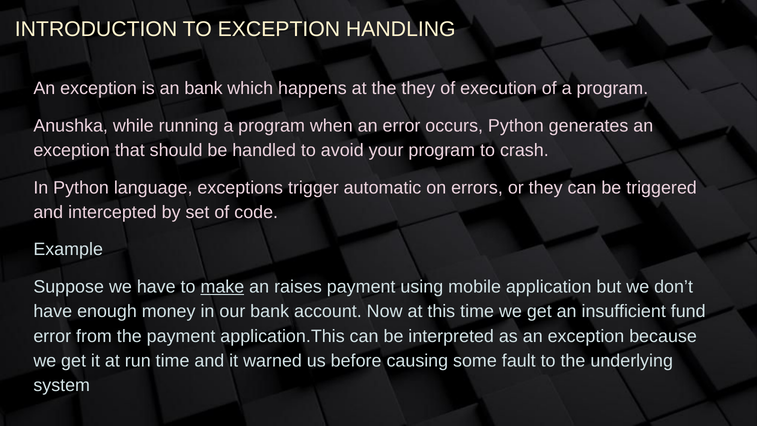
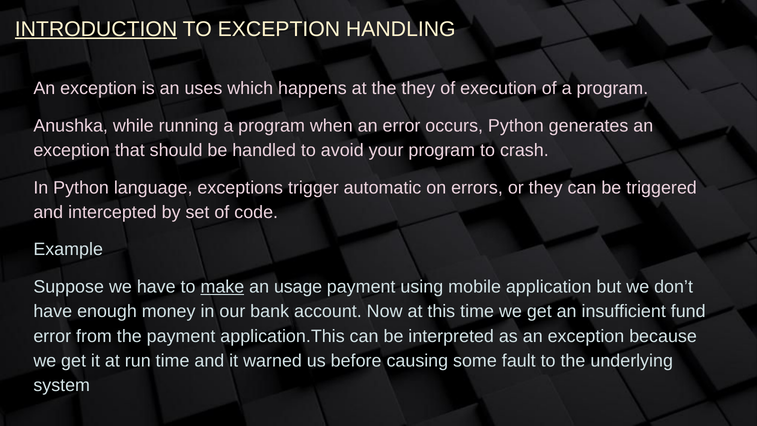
INTRODUCTION underline: none -> present (96, 29)
an bank: bank -> uses (203, 88)
raises: raises -> usage (298, 287)
